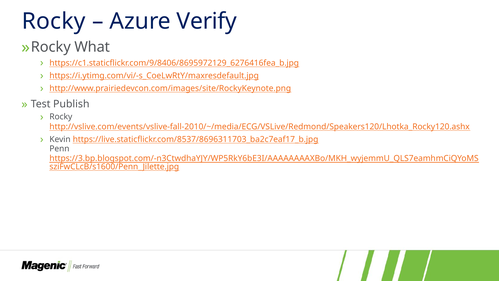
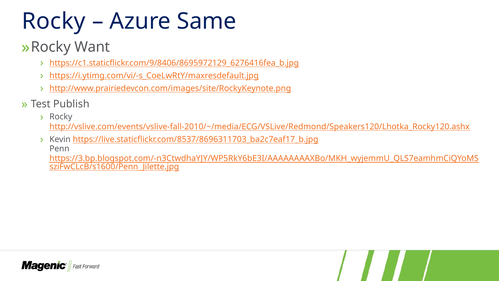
Verify: Verify -> Same (207, 21)
What: What -> Want (92, 47)
